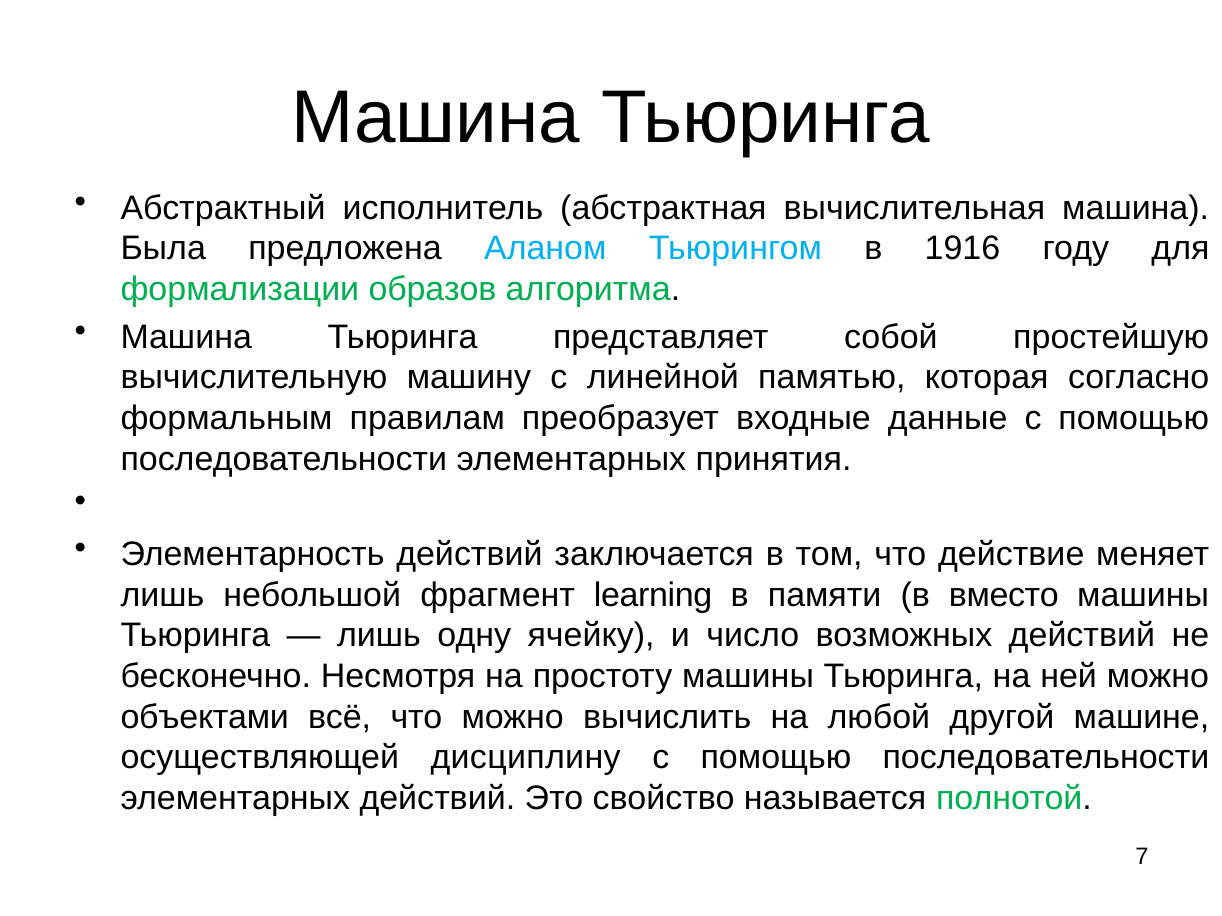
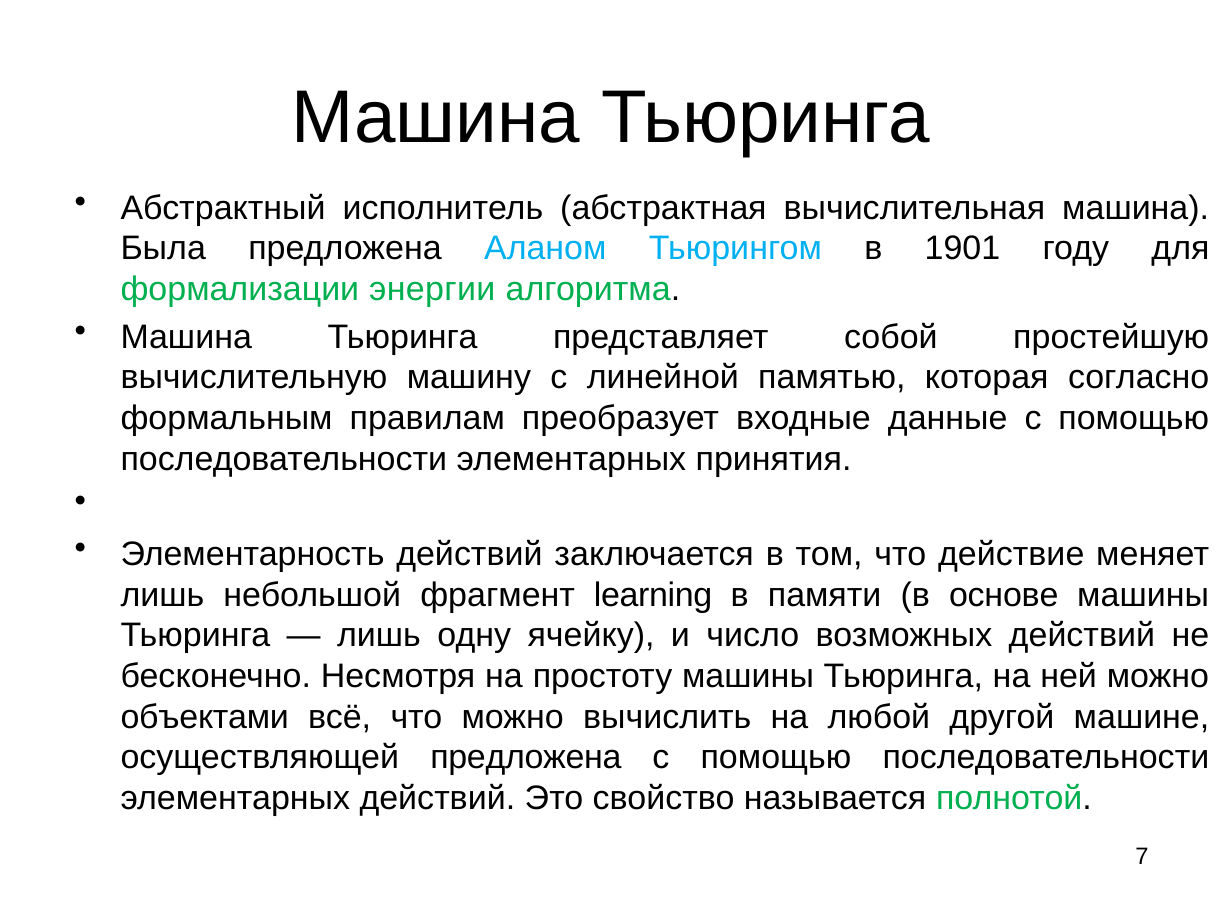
1916: 1916 -> 1901 (962, 249)
образов: образов -> энергии (432, 290)
вместо: вместо -> основе (1004, 595)
осуществляющей дисциплину: дисциплину -> предложена (526, 758)
